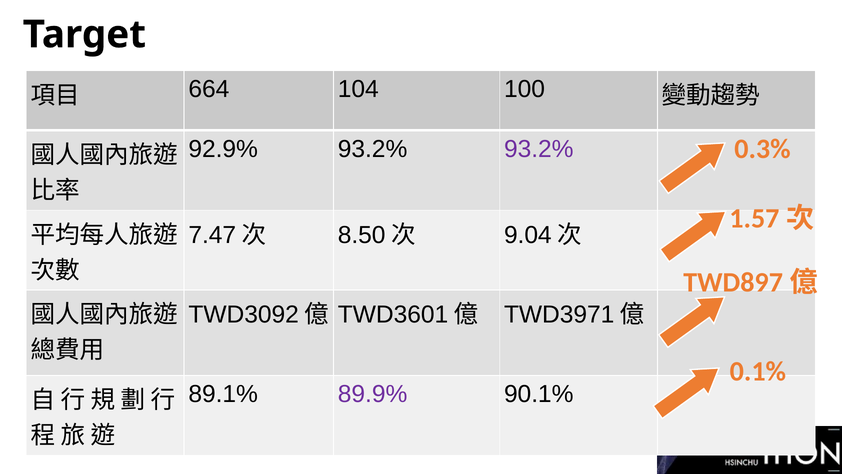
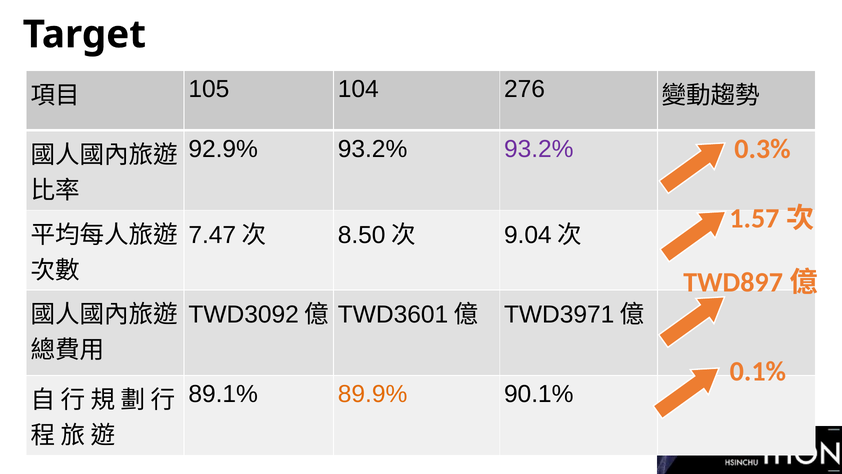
664: 664 -> 105 (209, 89)
100: 100 -> 276 (524, 89)
89.9% colour: purple -> orange (373, 394)
